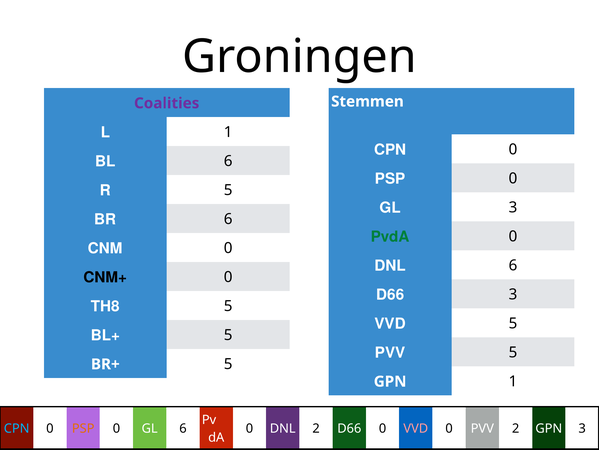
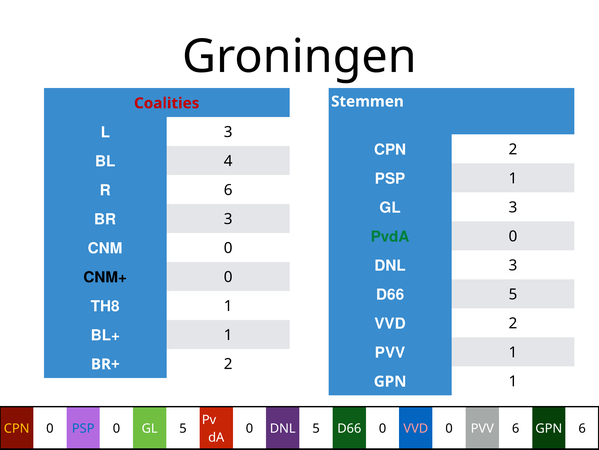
Coalities colour: purple -> red (167, 103)
L 1: 1 -> 3 (228, 132)
0: 0 -> 2 (513, 149)
BL 6: 6 -> 4 (228, 161)
0: 0 -> 1 (513, 178)
R 5: 5 -> 6 (228, 190)
BR 6: 6 -> 3 (228, 219)
DNL 6: 6 -> 3 (513, 265)
D66 3: 3 -> 5 (513, 294)
TH8 5: 5 -> 1 (228, 306)
VVD 5: 5 -> 2 (513, 323)
BL+ 5: 5 -> 1 (228, 335)
PVV 5: 5 -> 1 (513, 352)
BR+ 5: 5 -> 2 (228, 364)
CPN colour: light blue -> yellow (17, 428)
PSP colour: orange -> blue (83, 428)
GL 6: 6 -> 5 (183, 428)
DNL 2: 2 -> 5 (316, 428)
PVV 2: 2 -> 6 (516, 428)
GPN 3: 3 -> 6 (582, 428)
